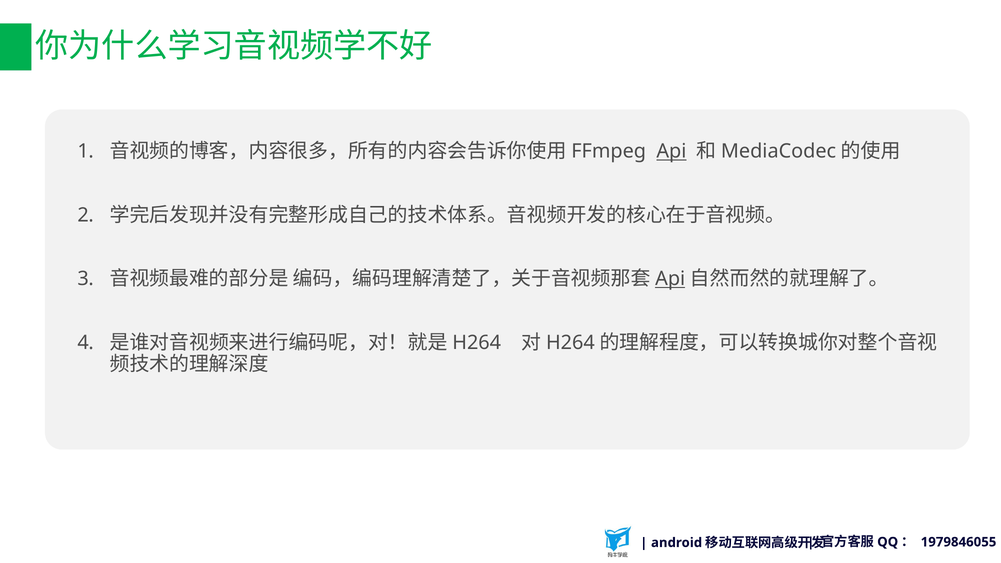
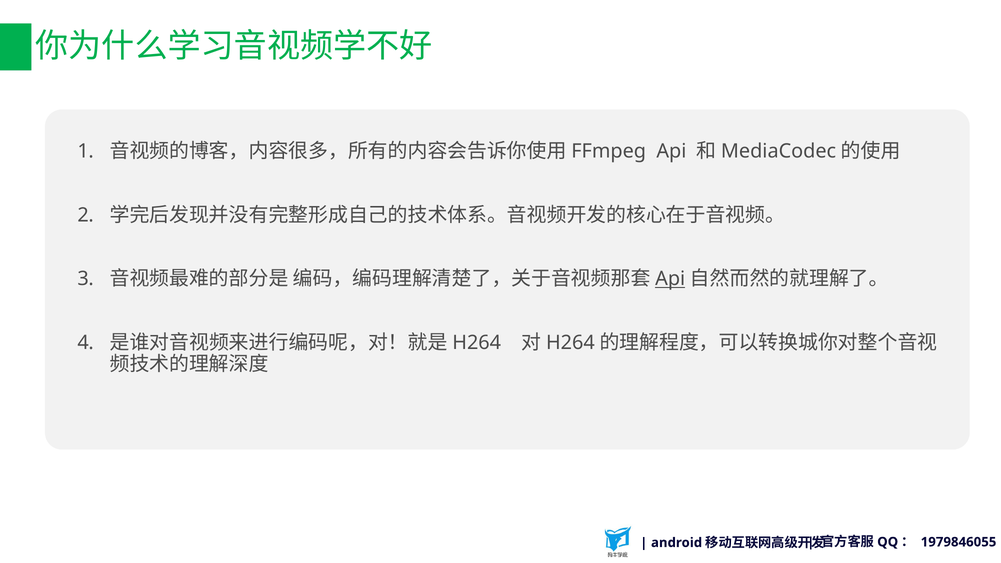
Api underline: present -> none (671, 151)
